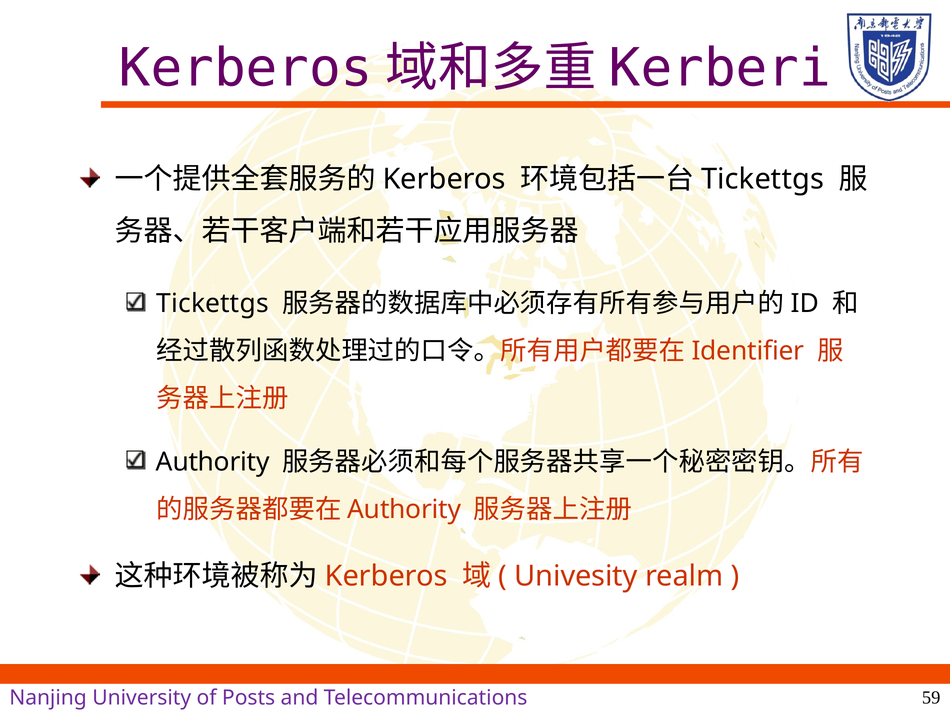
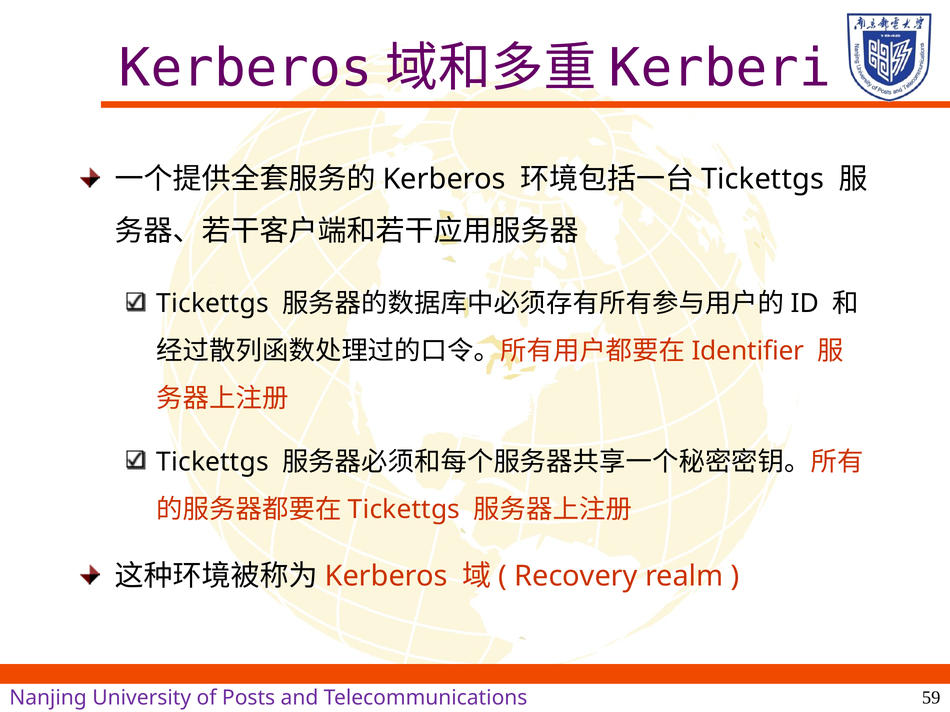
Authority: Authority -> Tickettgs (213, 462)
Authority: Authority -> Tickettgs (404, 510)
Univesity: Univesity -> Recovery (576, 577)
